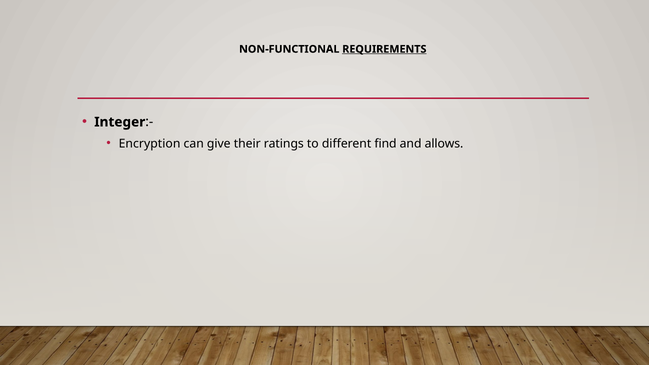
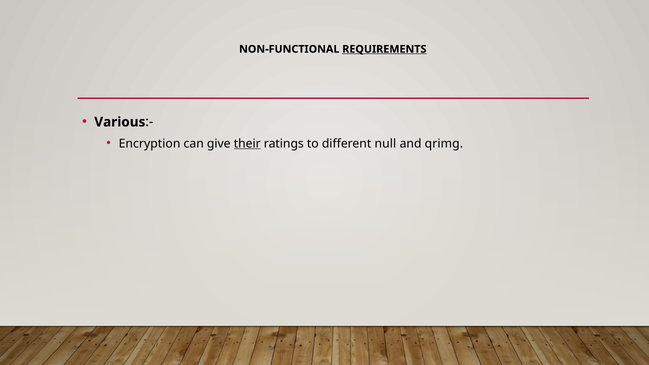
Integer: Integer -> Various (120, 122)
their underline: none -> present (247, 144)
find: find -> null (385, 144)
allows: allows -> qrimg (444, 144)
